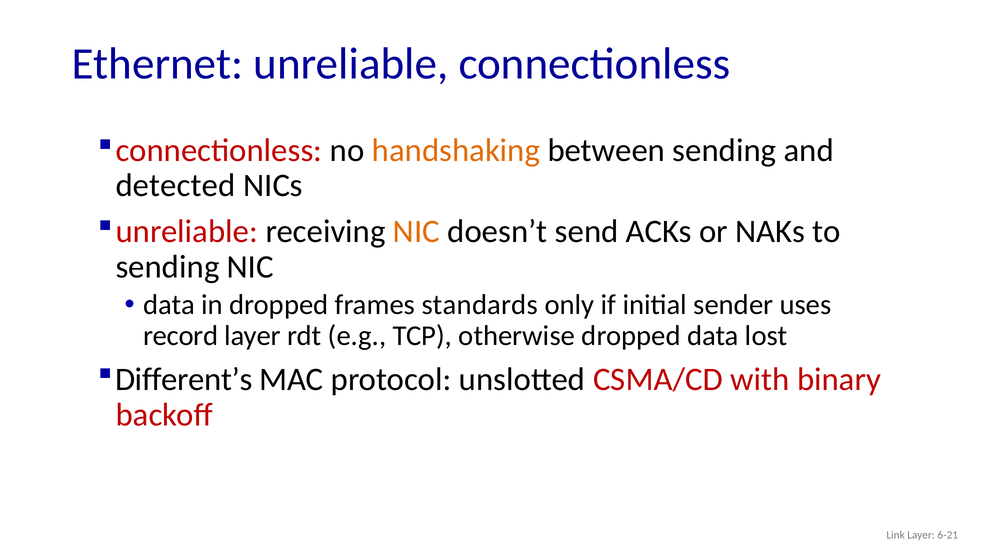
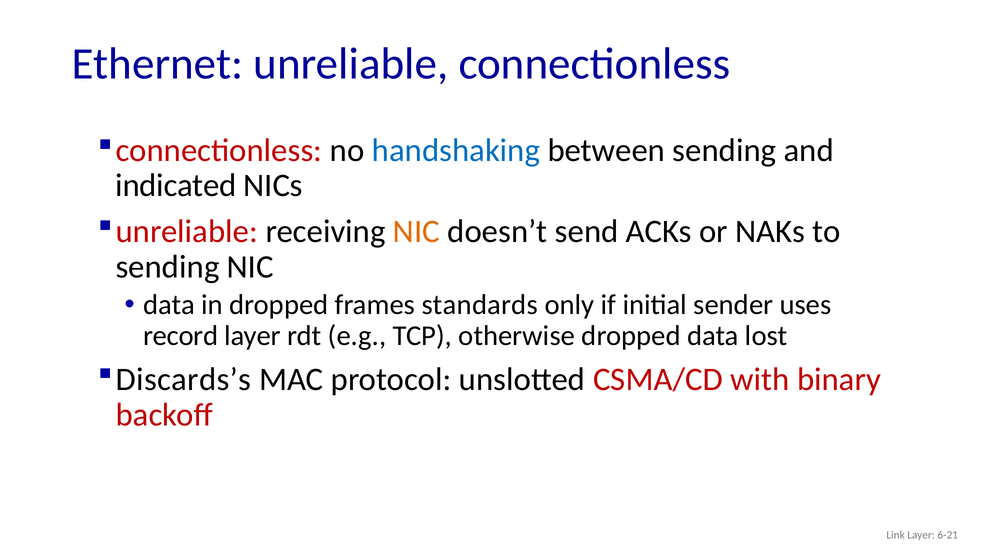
handshaking colour: orange -> blue (456, 150)
detected: detected -> indicated (176, 186)
Different’s: Different’s -> Discards’s (184, 380)
